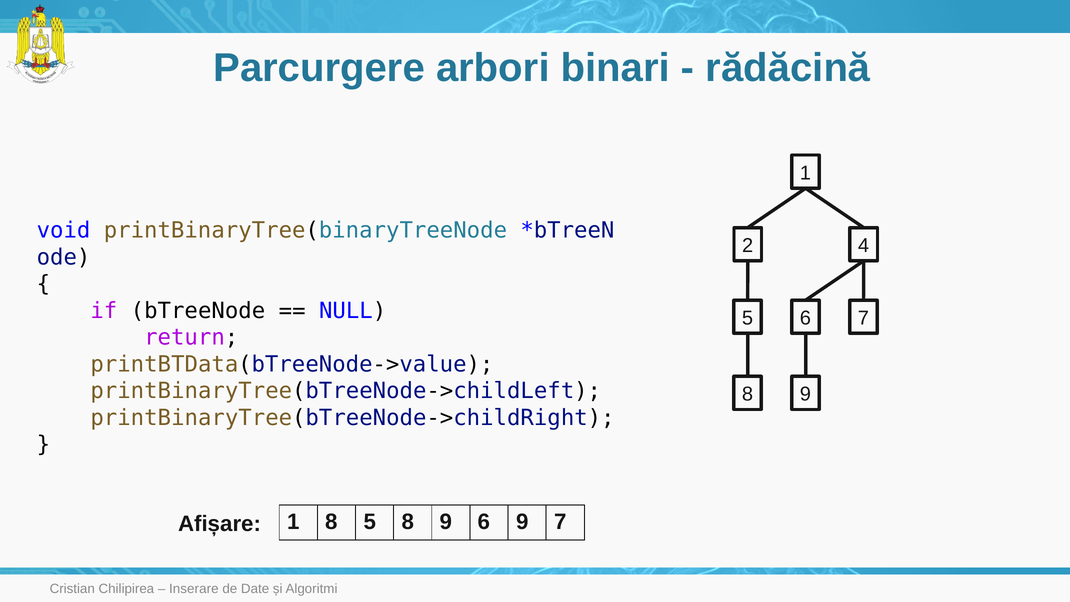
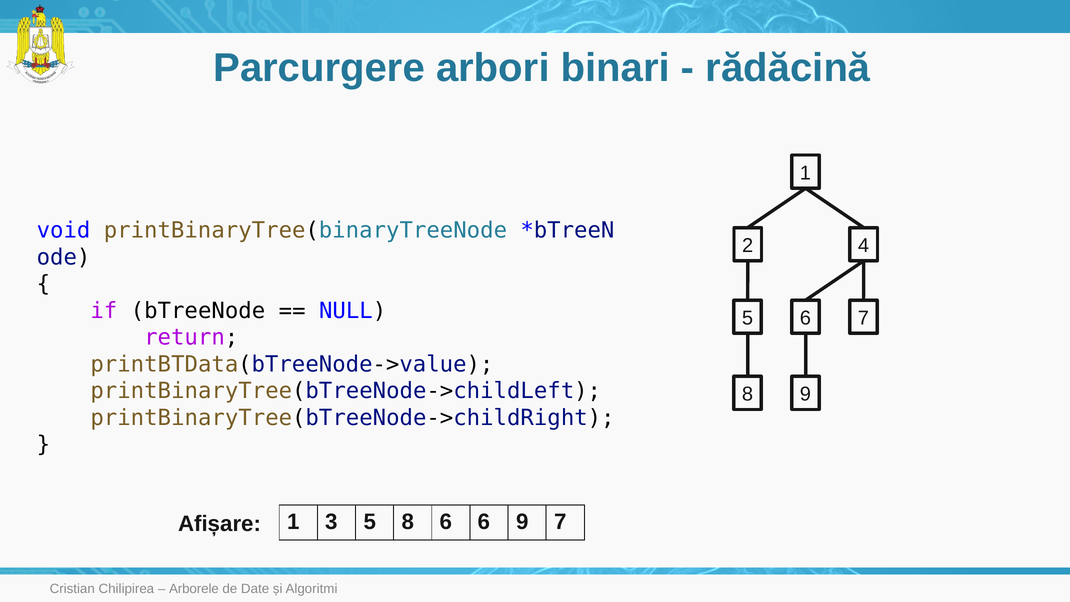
1 8: 8 -> 3 (332, 522)
5 8 9: 9 -> 6 (446, 522)
Inserare: Inserare -> Arborele (194, 589)
